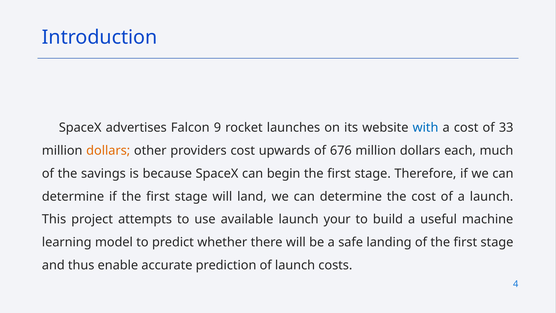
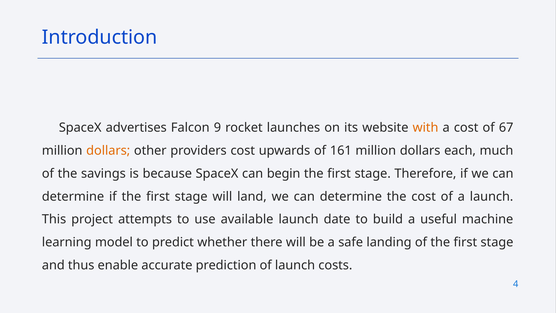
with colour: blue -> orange (425, 128)
33: 33 -> 67 (506, 128)
676: 676 -> 161 (341, 151)
your: your -> date (337, 219)
